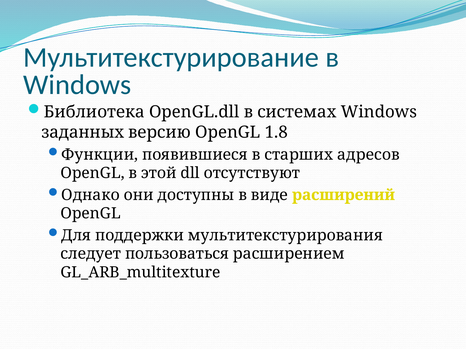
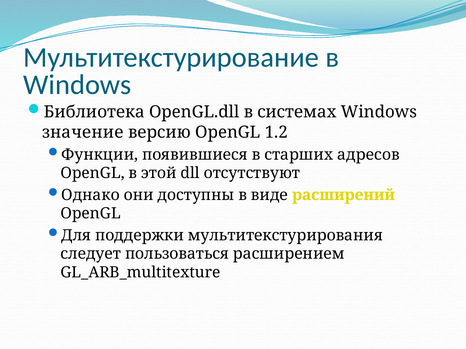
заданных: заданных -> значение (83, 132)
1.8: 1.8 -> 1.2 (276, 132)
